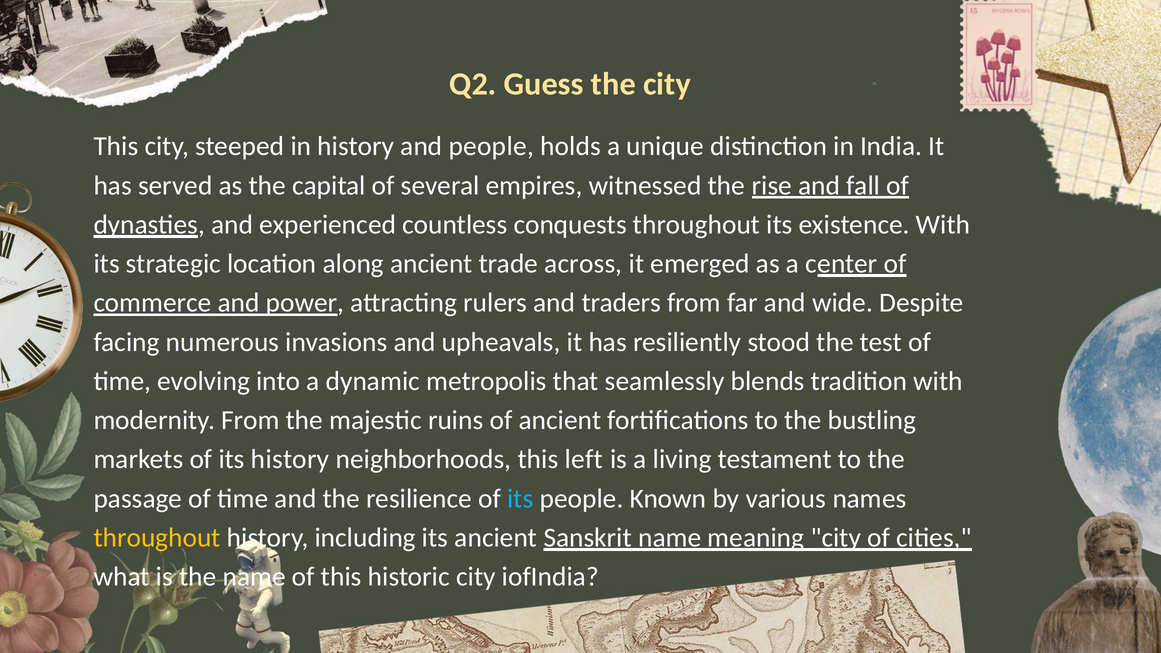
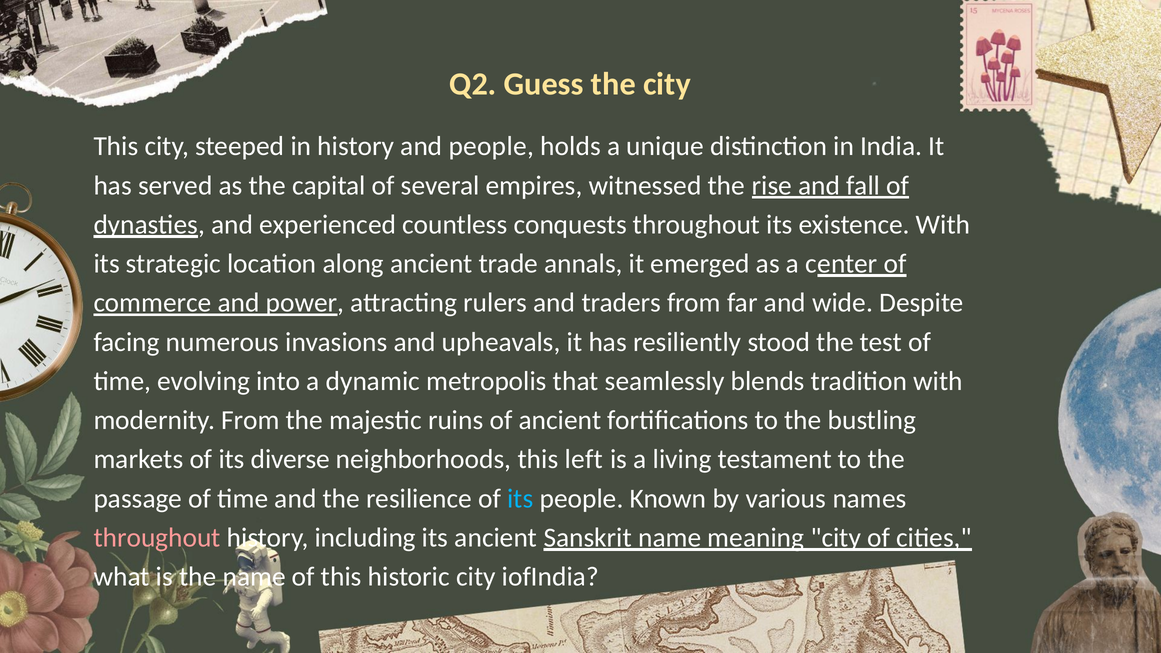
across: across -> annals (583, 264)
its history: history -> diverse (290, 459)
throughout colour: yellow -> pink (157, 538)
